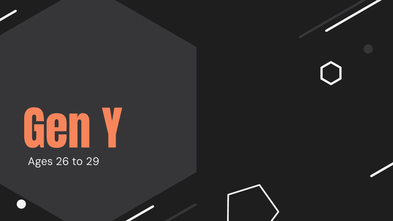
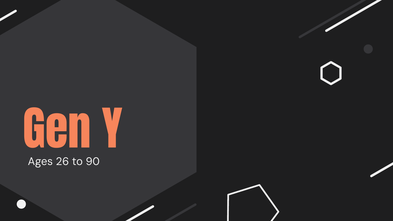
29: 29 -> 90 (93, 162)
